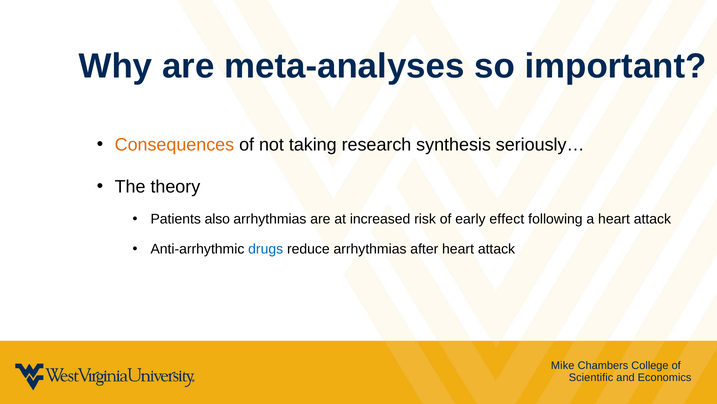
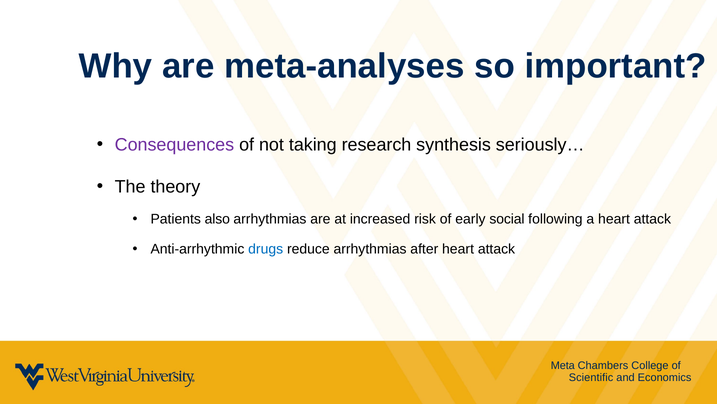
Consequences colour: orange -> purple (174, 144)
effect: effect -> social (507, 219)
Mike: Mike -> Meta (563, 365)
